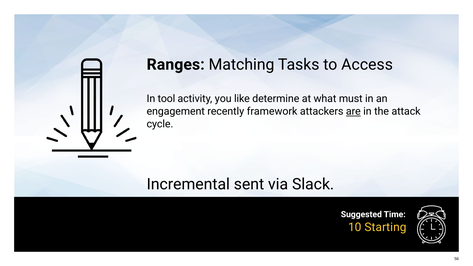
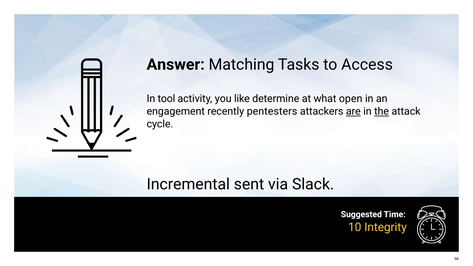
Ranges: Ranges -> Answer (176, 65)
must: must -> open (351, 99)
framework: framework -> pentesters (272, 111)
the underline: none -> present (382, 111)
Starting: Starting -> Integrity (386, 227)
